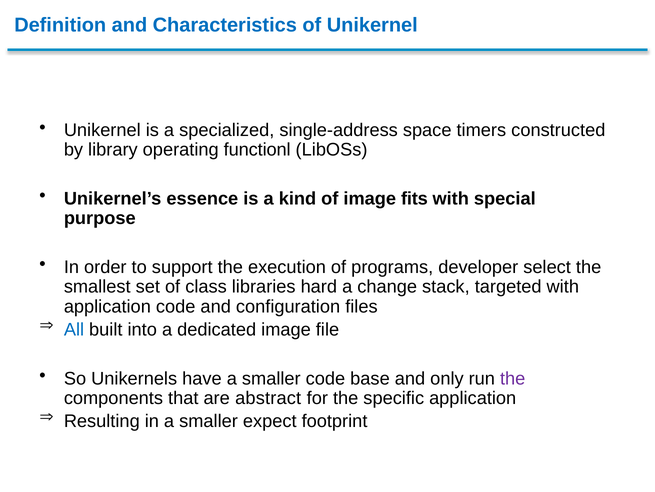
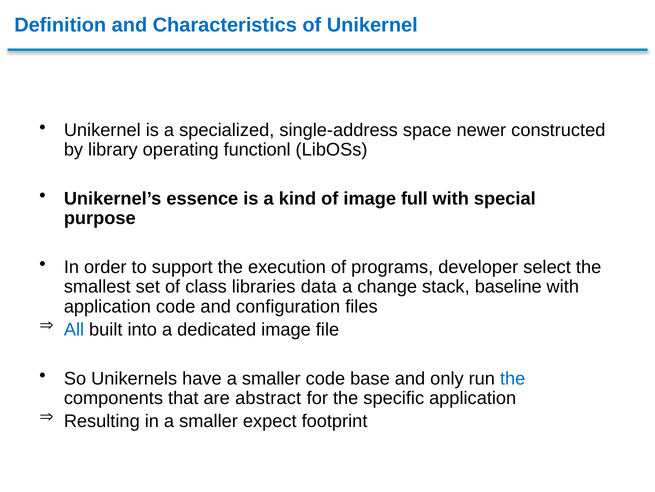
timers: timers -> newer (481, 130)
fits: fits -> full (414, 198)
hard: hard -> data (319, 286)
targeted: targeted -> baseline (508, 286)
the colour: purple -> blue (513, 378)
